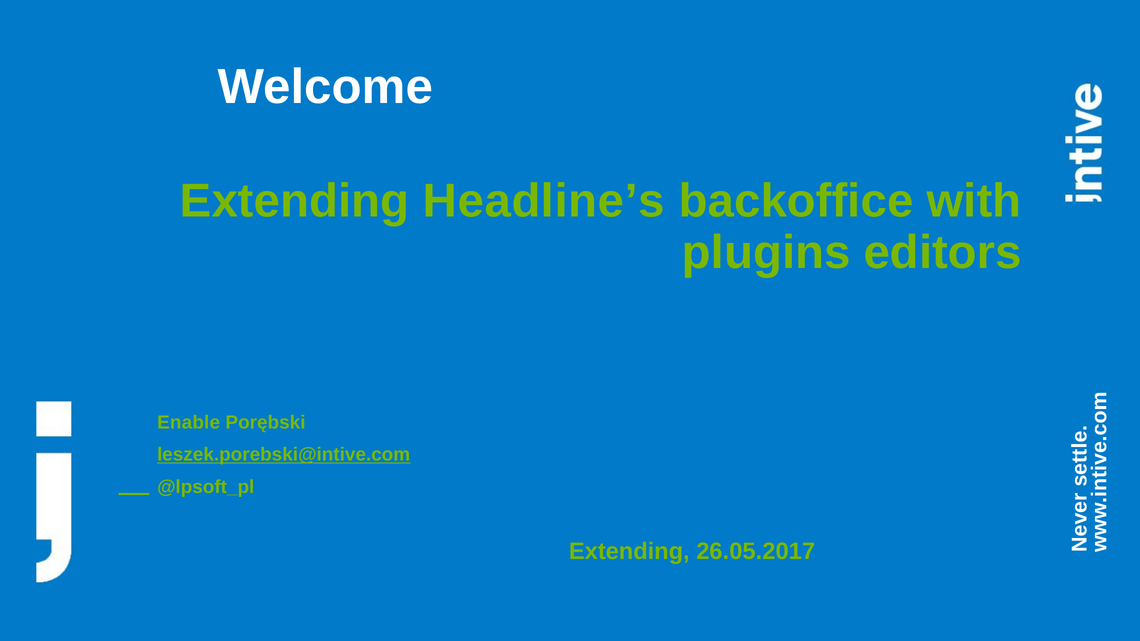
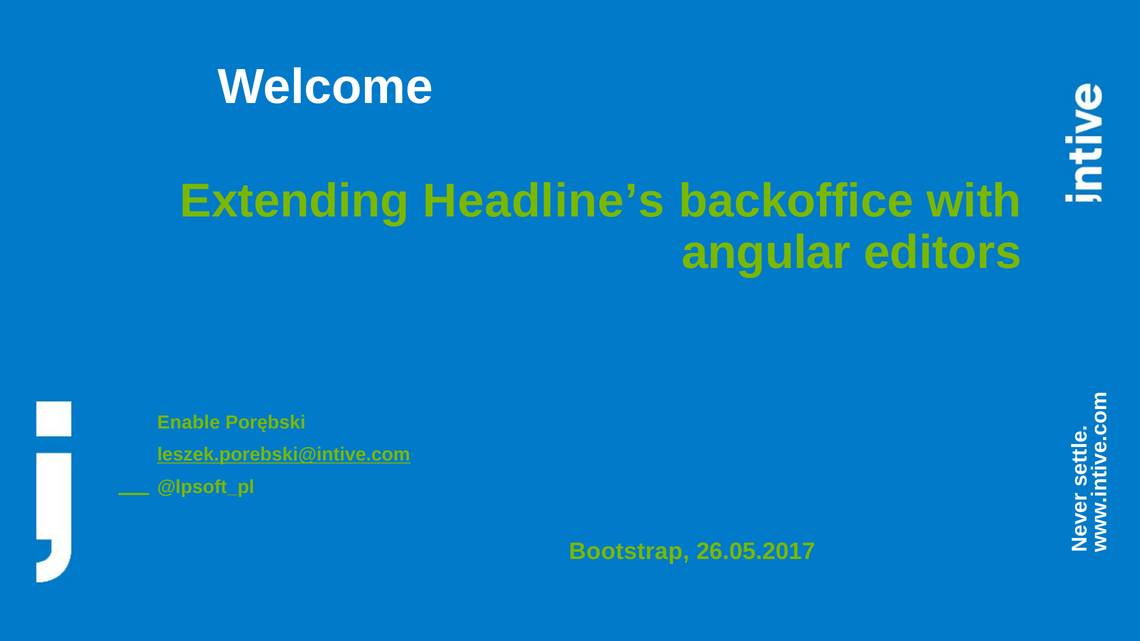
plugins: plugins -> angular (766, 253)
Extending: Extending -> Bootstrap (629, 552)
